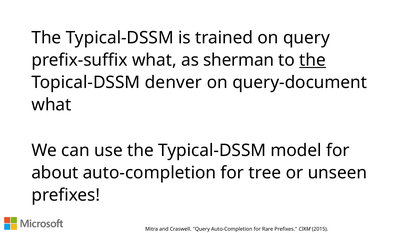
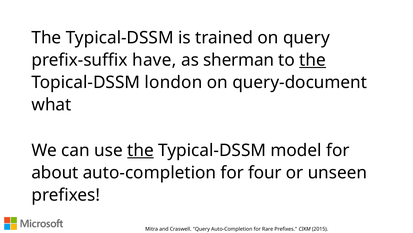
prefix-suffix what: what -> have (154, 60)
denver: denver -> london (173, 82)
the underline: none -> present (140, 150)
tree: tree -> four (265, 172)
